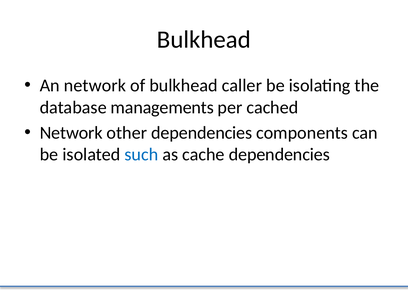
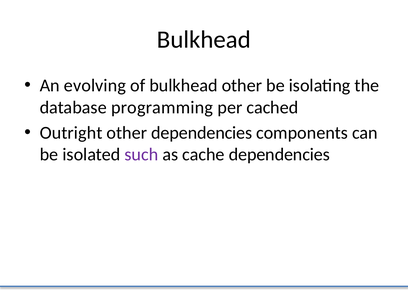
An network: network -> evolving (95, 86)
bulkhead caller: caller -> other (242, 86)
managements: managements -> programming (162, 107)
Network: Network -> Outright (71, 133)
such colour: blue -> purple (141, 155)
